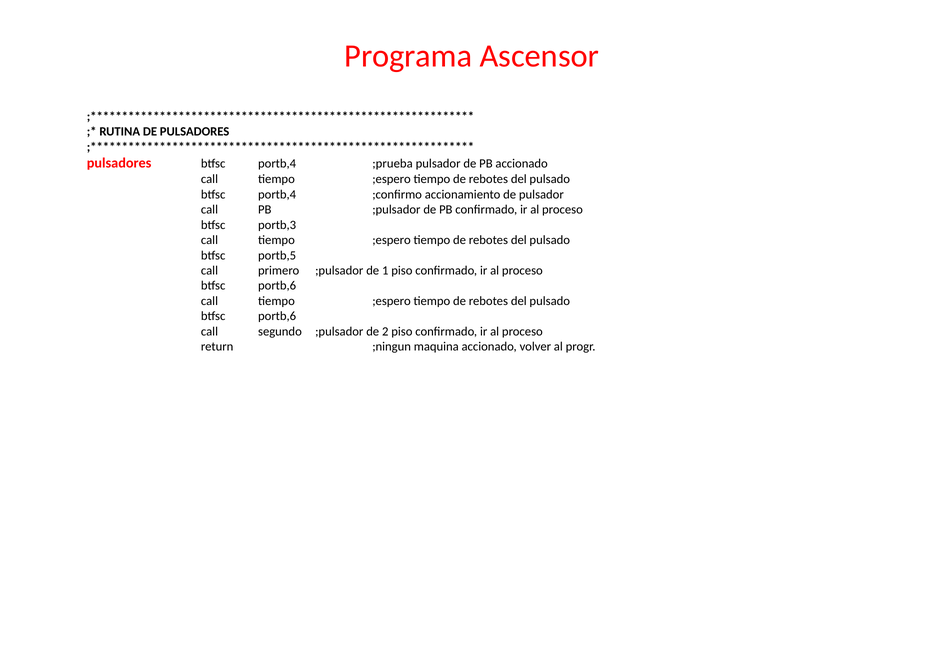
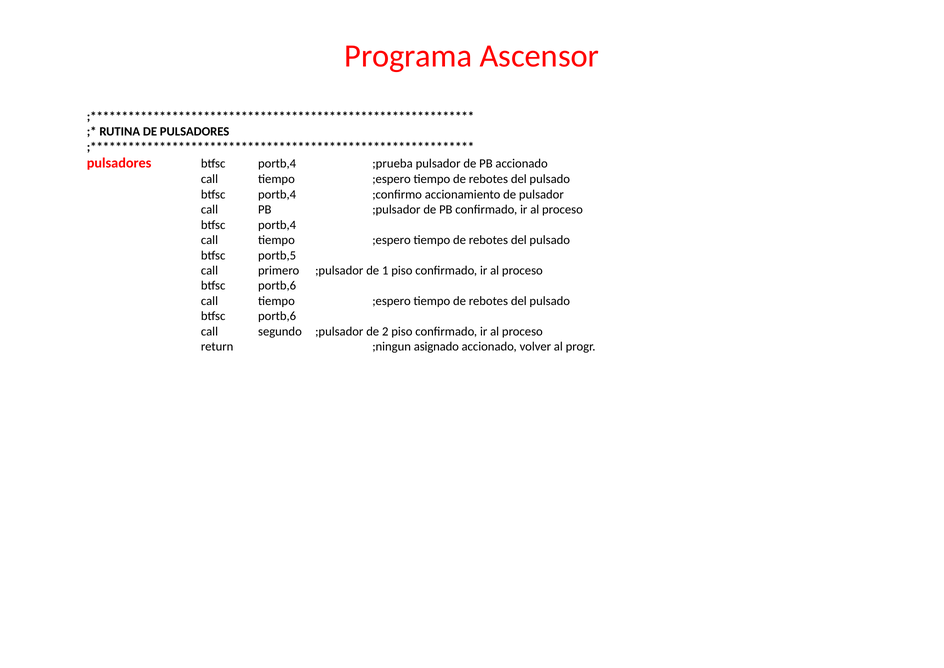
portb,3: portb,3 -> portb,4 (277, 225)
maquina: maquina -> asignado (436, 346)
